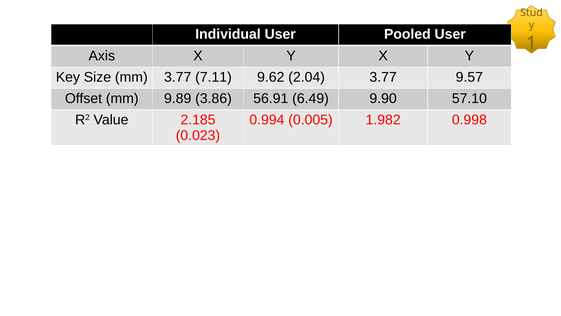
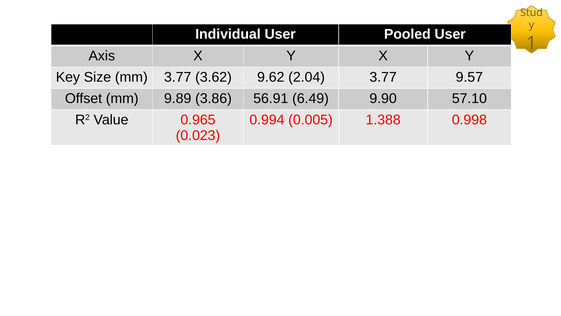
7.11: 7.11 -> 3.62 (213, 77)
2.185: 2.185 -> 0.965 (198, 120)
1.982: 1.982 -> 1.388 (383, 120)
